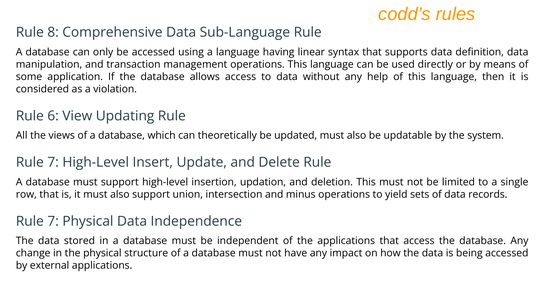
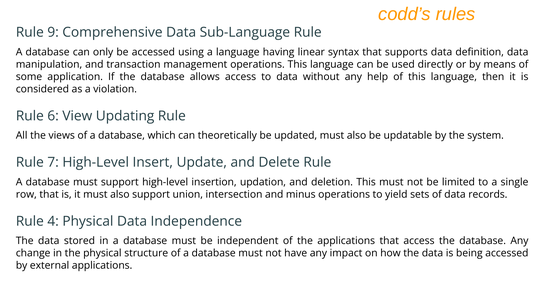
8: 8 -> 9 (53, 32)
7: 7 -> 4 (53, 222)
